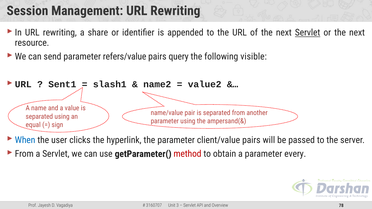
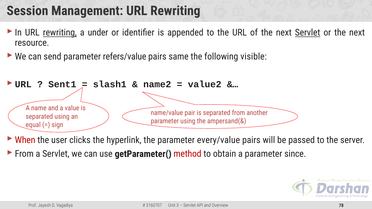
rewriting underline: none -> present (60, 33)
share: share -> under (98, 33)
query: query -> same (179, 57)
When colour: blue -> red (25, 140)
client/value: client/value -> every/value (218, 140)
every: every -> since (295, 154)
